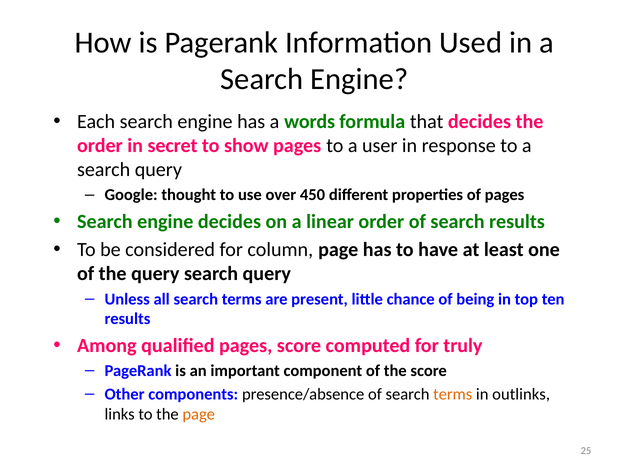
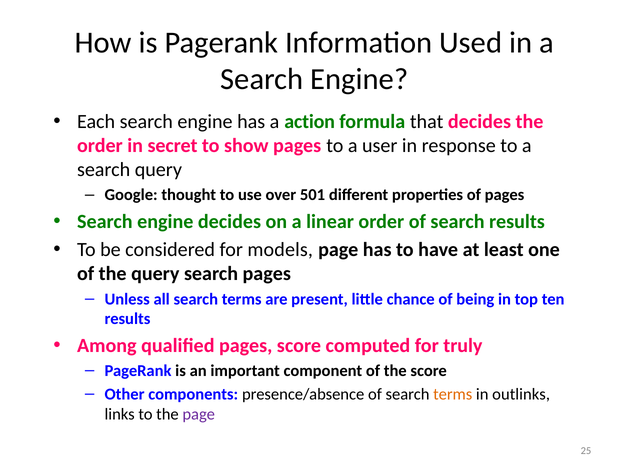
words: words -> action (310, 121)
450: 450 -> 501 (313, 195)
column: column -> models (280, 250)
query search query: query -> pages (267, 274)
page colour: orange -> purple (199, 414)
